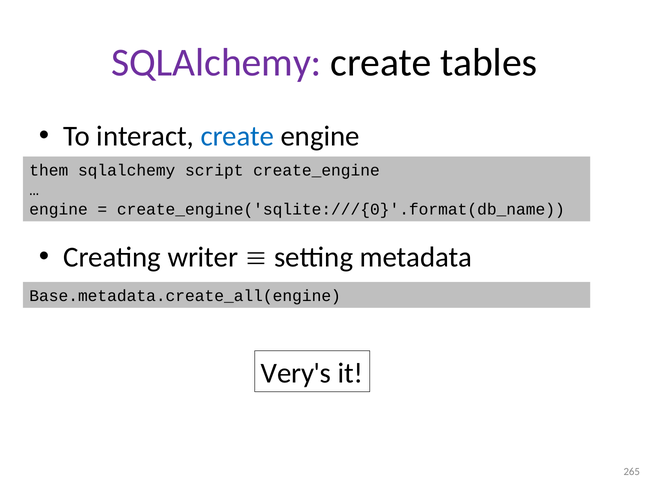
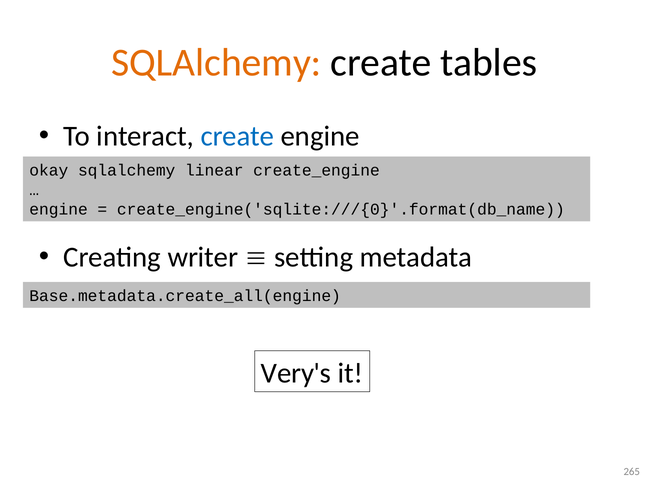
SQLAlchemy colour: purple -> orange (216, 63)
them: them -> okay (49, 171)
script: script -> linear (214, 171)
